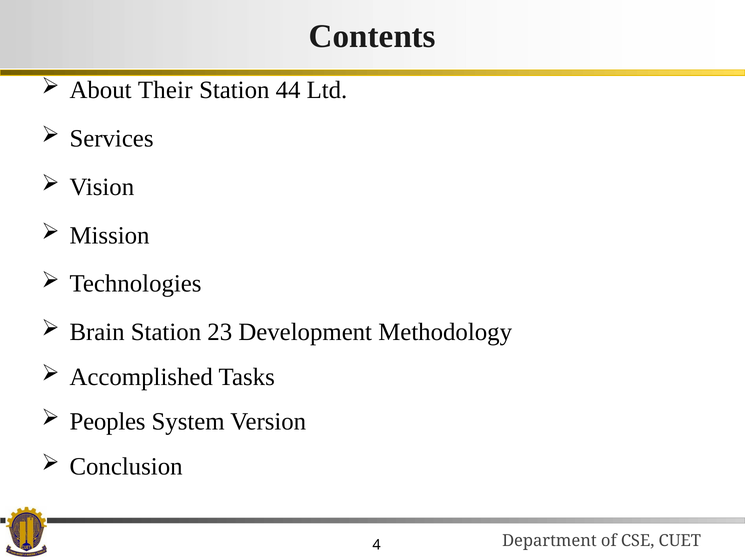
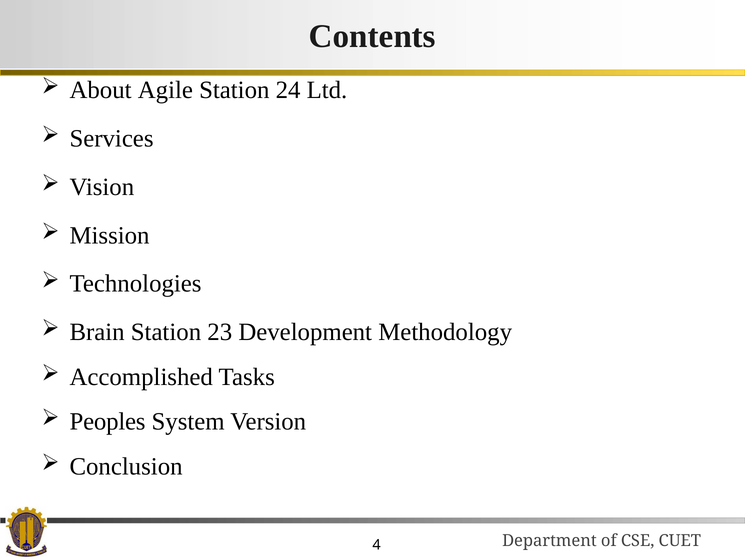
Their: Their -> Agile (165, 90)
44: 44 -> 24 (288, 90)
